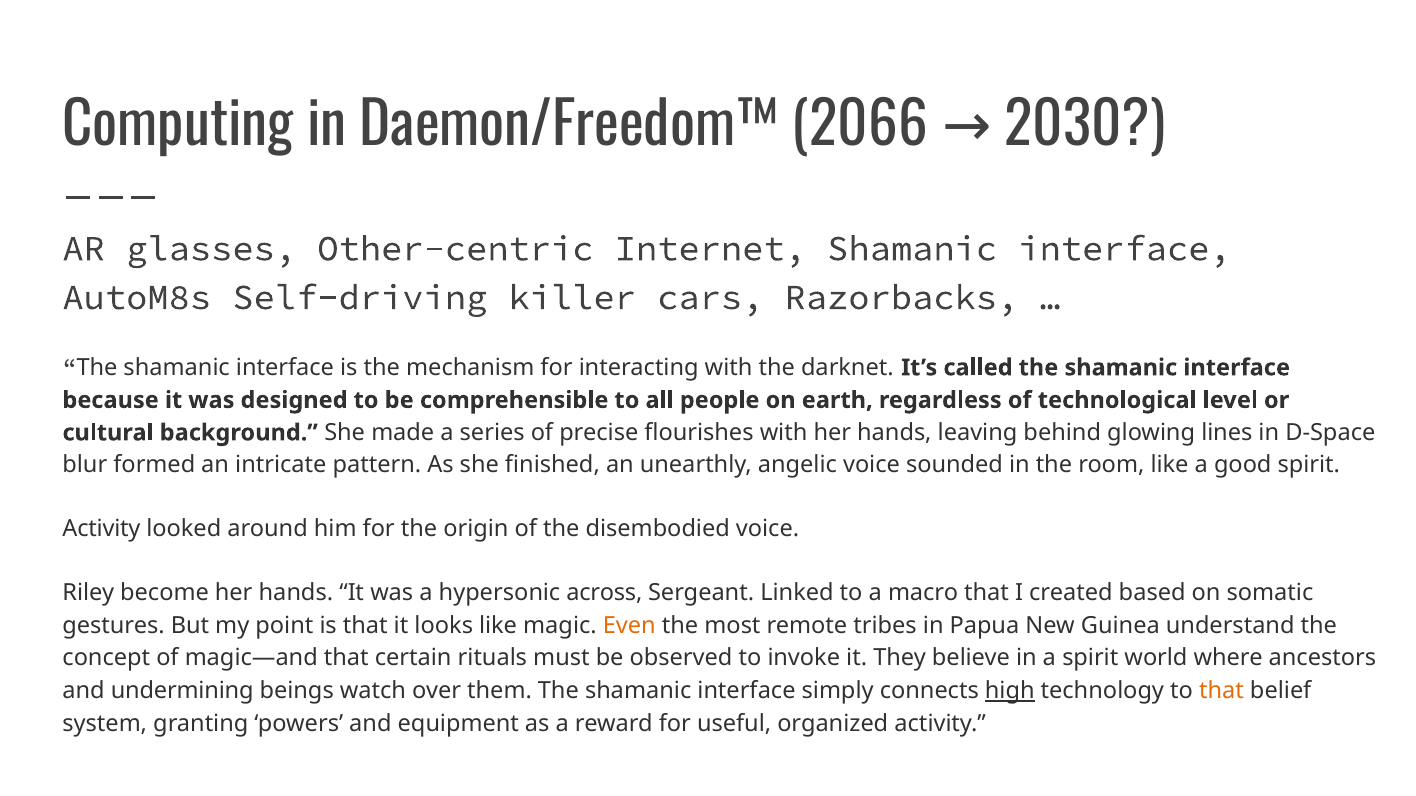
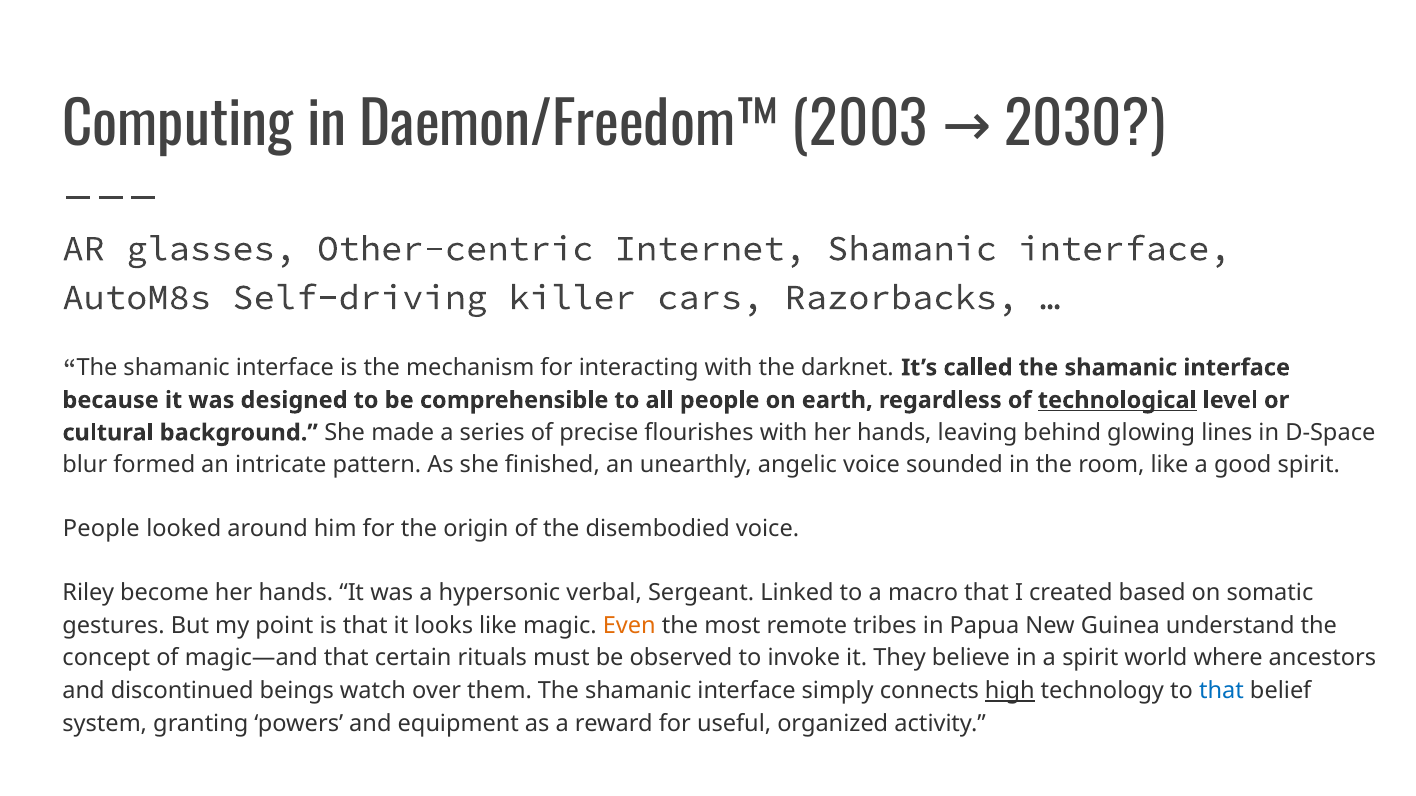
2066: 2066 -> 2003 (860, 126)
technological underline: none -> present (1117, 400)
Activity: Activity -> People (101, 530)
across: across -> verbal (604, 594)
undermining: undermining -> discontinued (182, 691)
that colour: orange -> blue (1222, 691)
